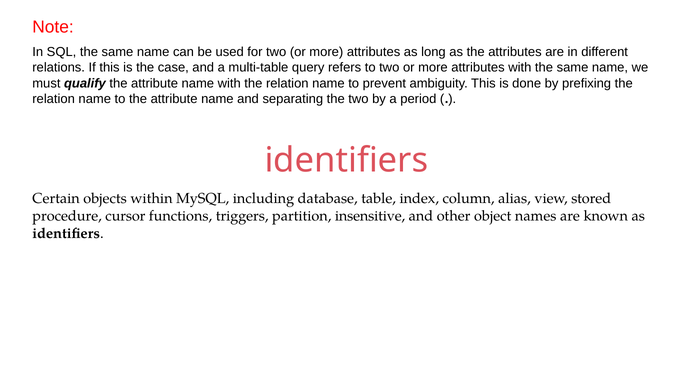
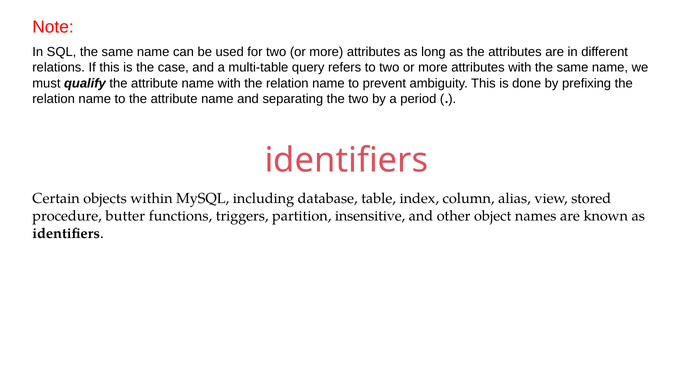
cursor: cursor -> butter (125, 216)
